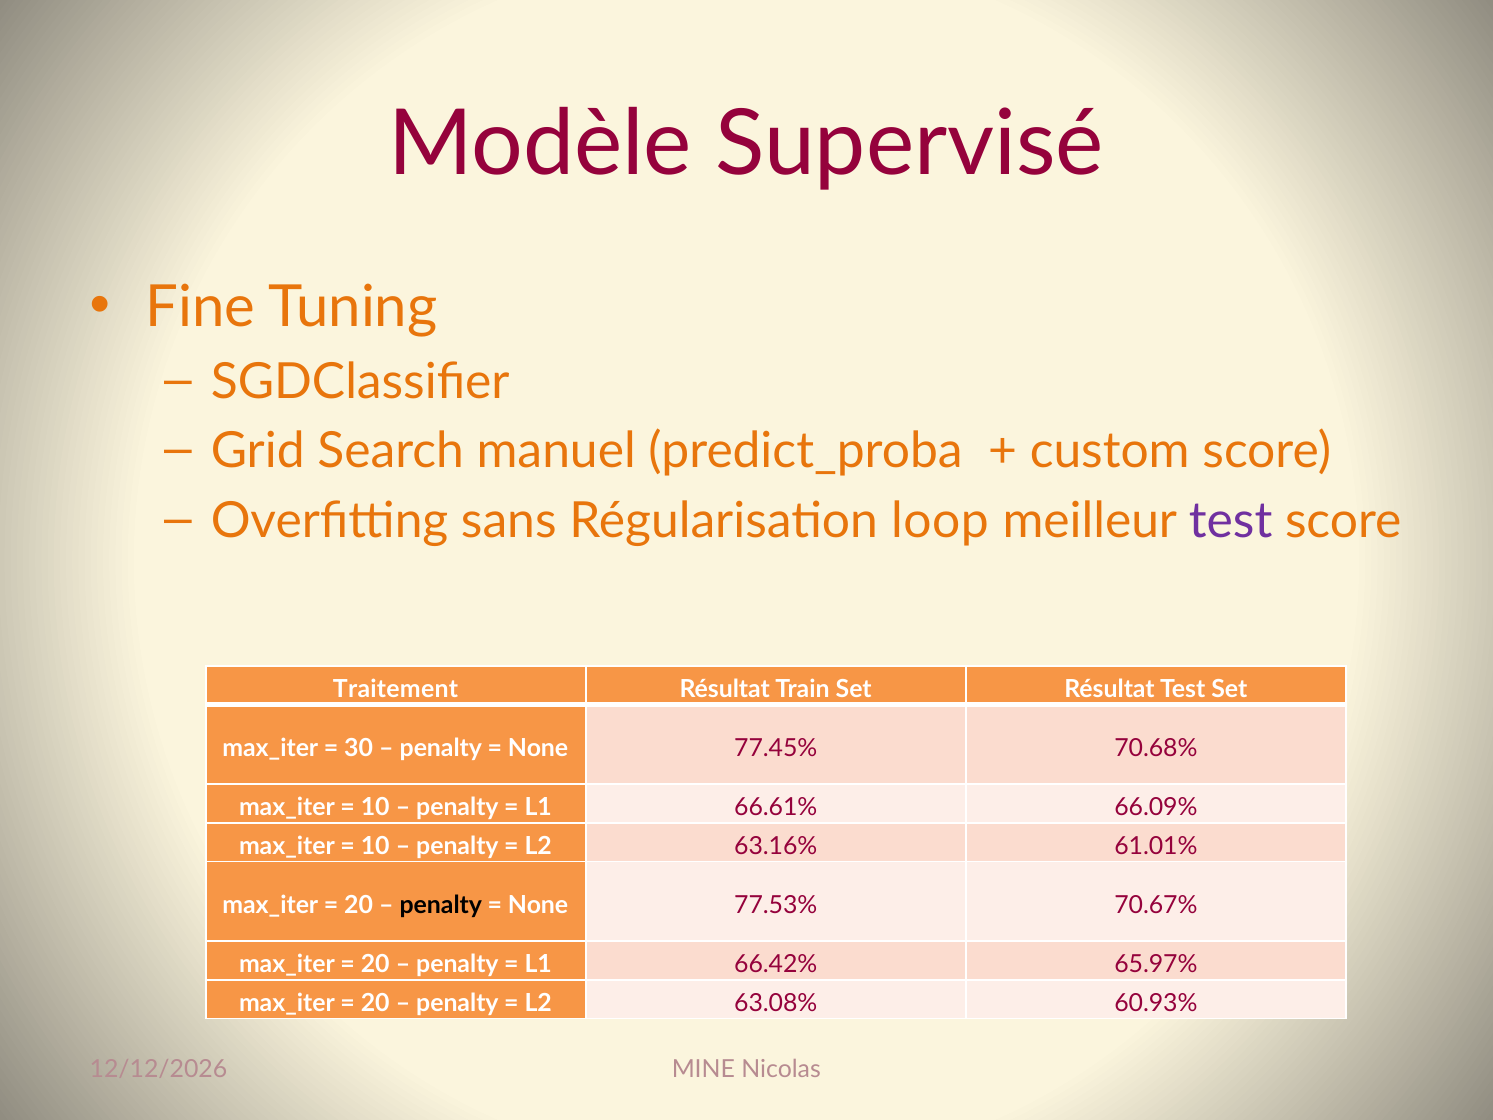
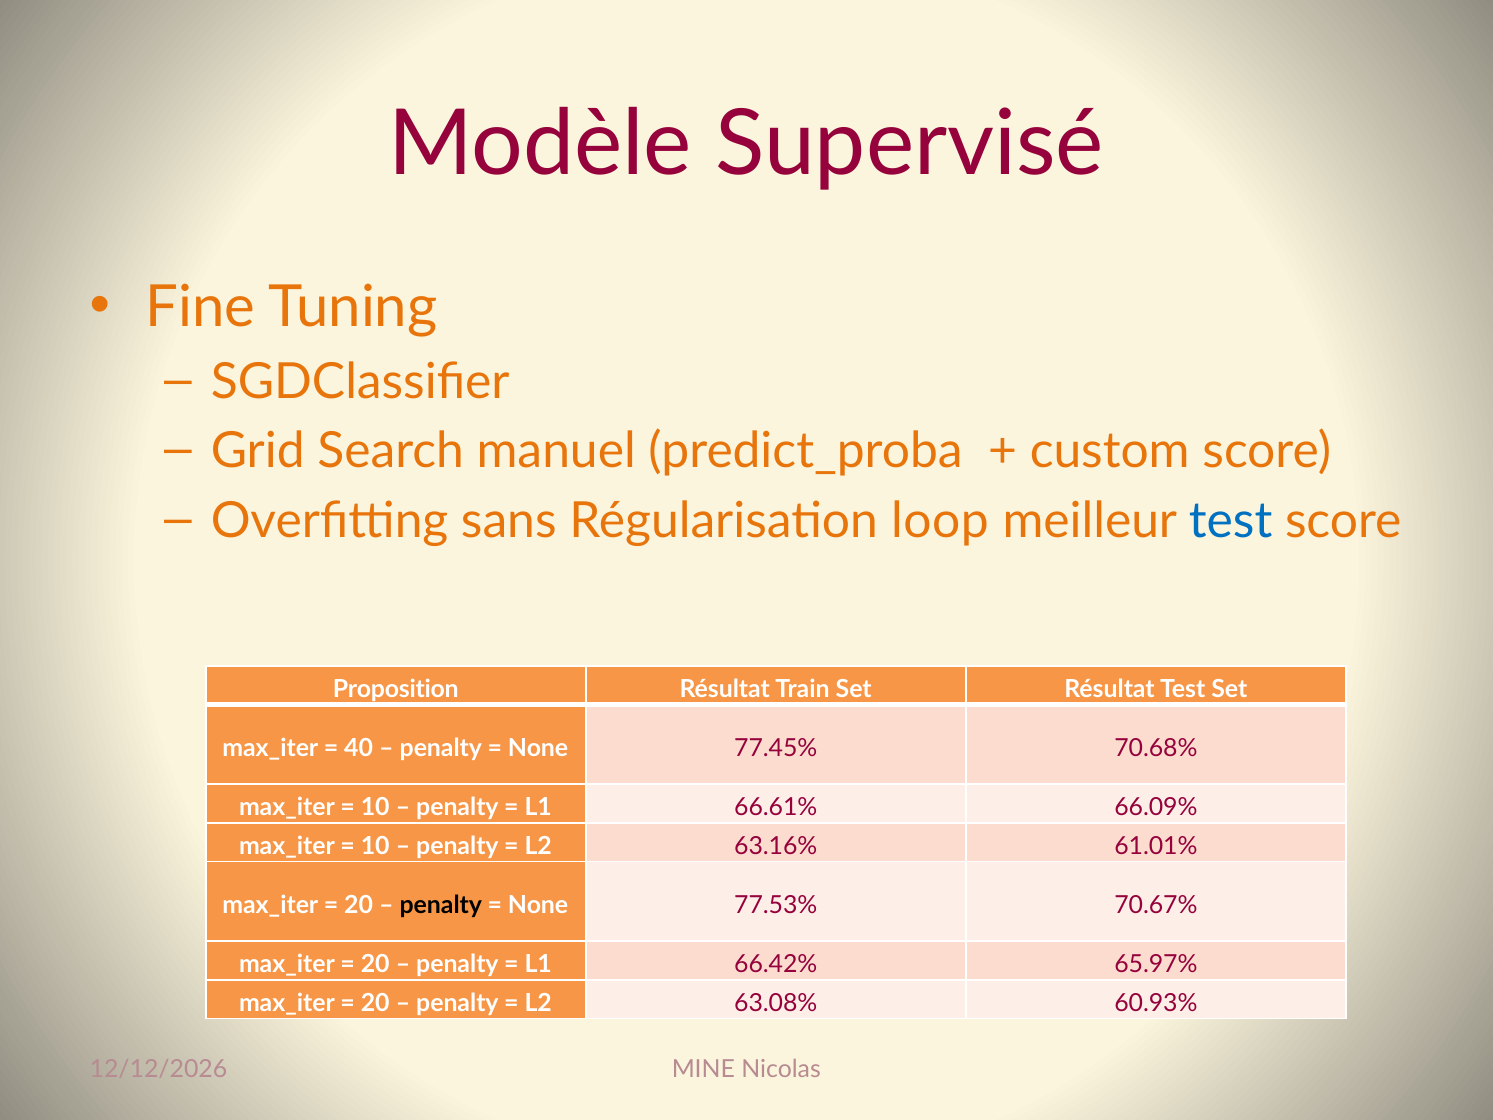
test colour: purple -> blue (1231, 521)
Traitement: Traitement -> Proposition (396, 689)
30: 30 -> 40 (359, 748)
